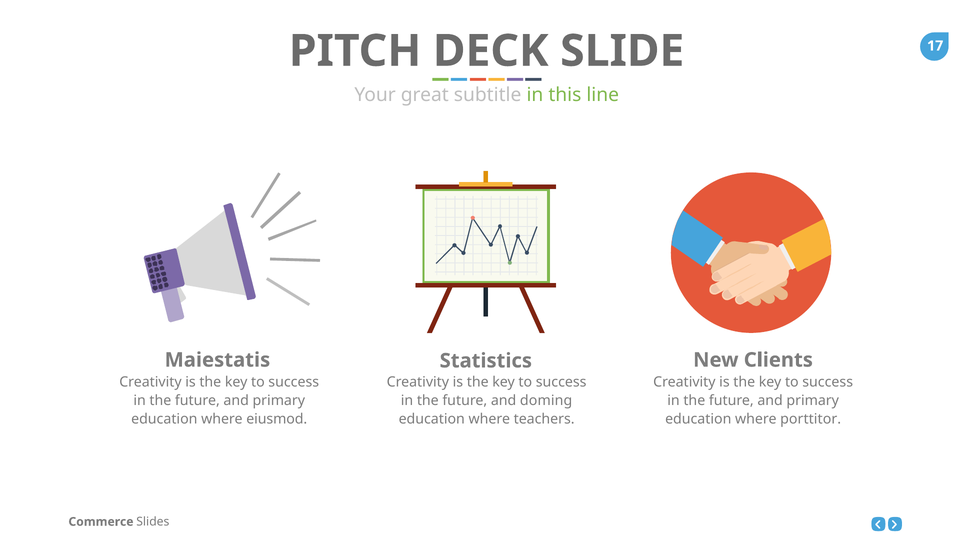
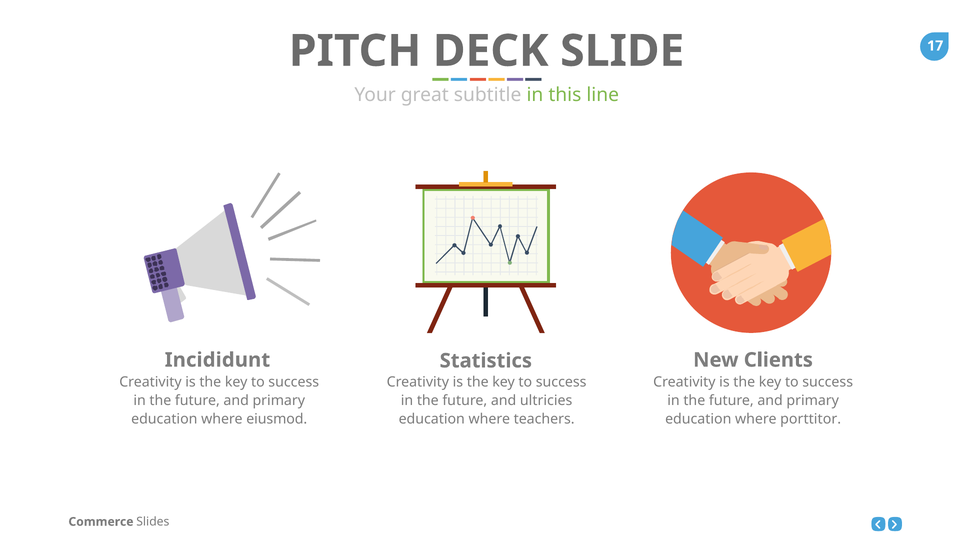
Maiestatis: Maiestatis -> Incididunt (217, 360)
doming: doming -> ultricies (546, 400)
